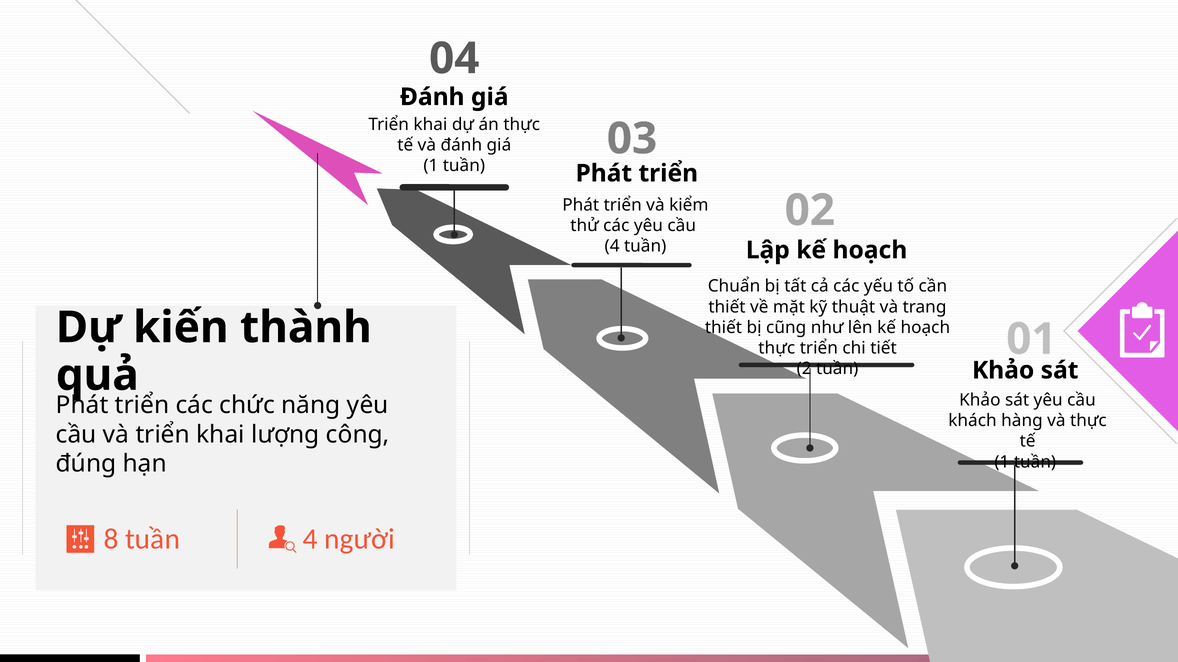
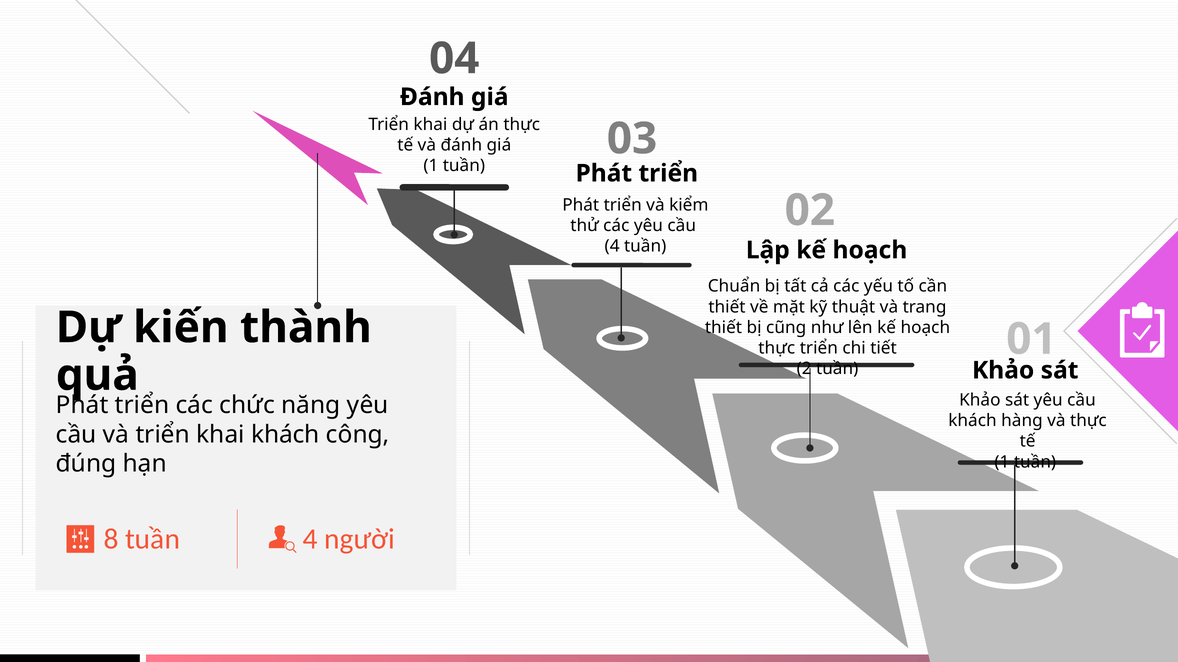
khai lượng: lượng -> khách (285, 435)
